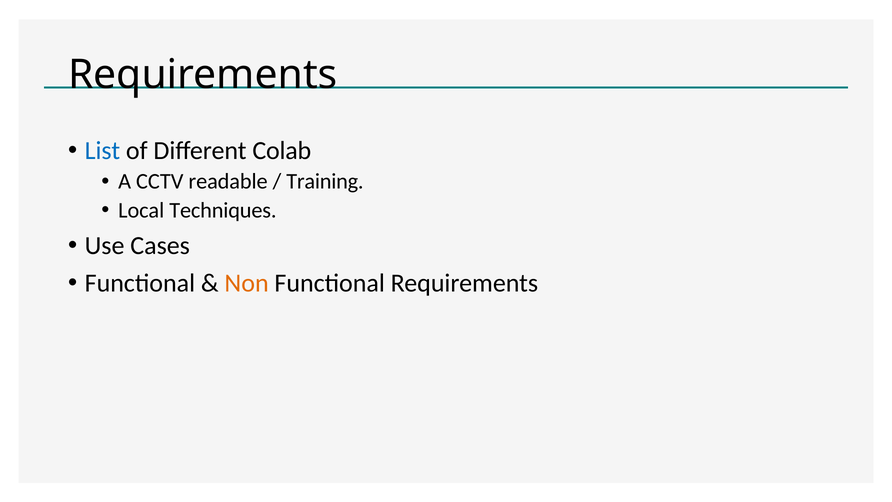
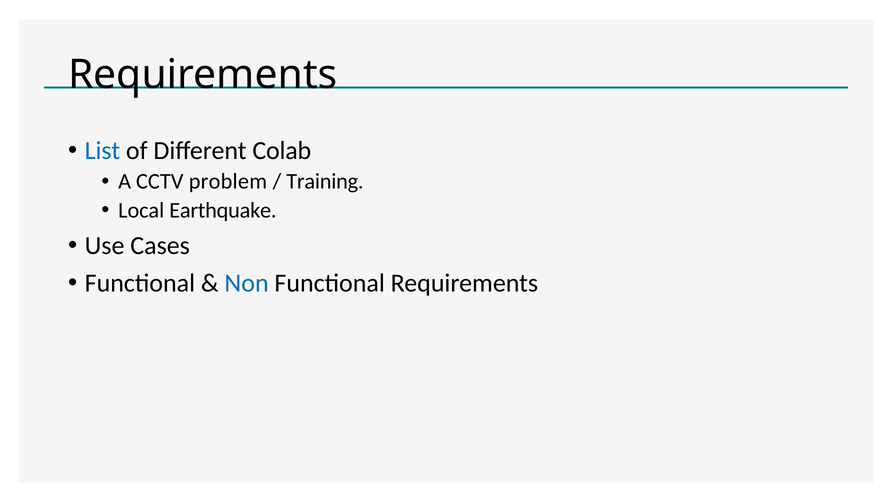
readable: readable -> problem (228, 182)
Techniques: Techniques -> Earthquake (223, 210)
Non colour: orange -> blue (247, 283)
